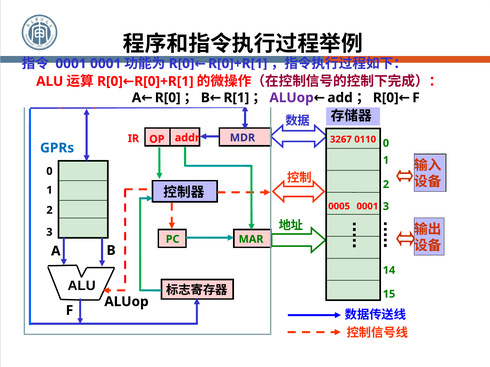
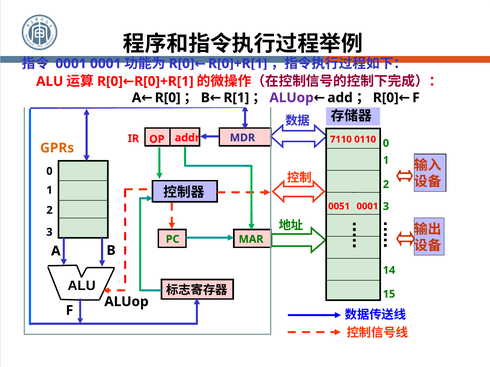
3267: 3267 -> 7110 (341, 140)
GPRs colour: blue -> orange (57, 148)
0005: 0005 -> 0051 (339, 207)
